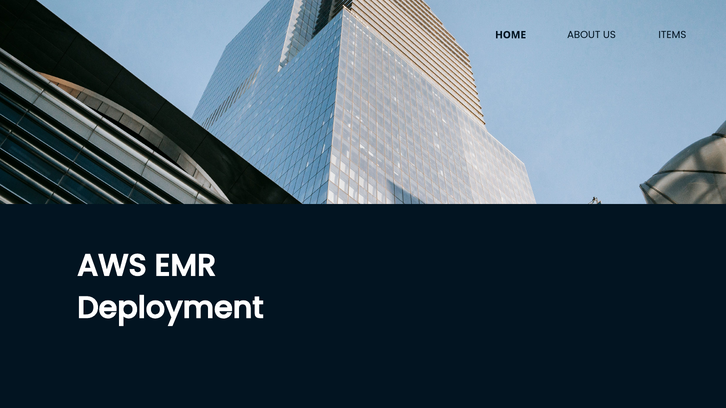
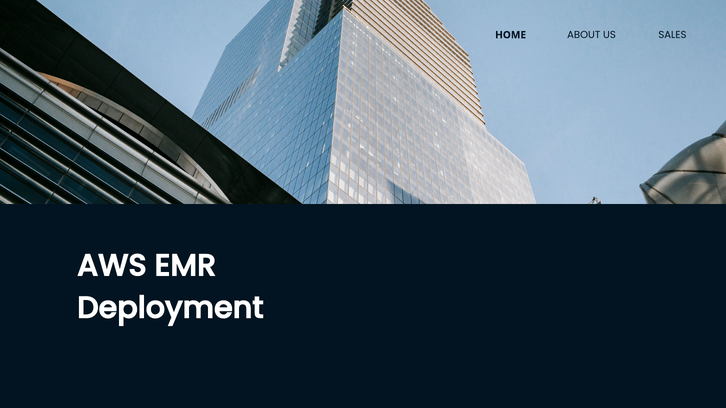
ITEMS: ITEMS -> SALES (672, 35)
